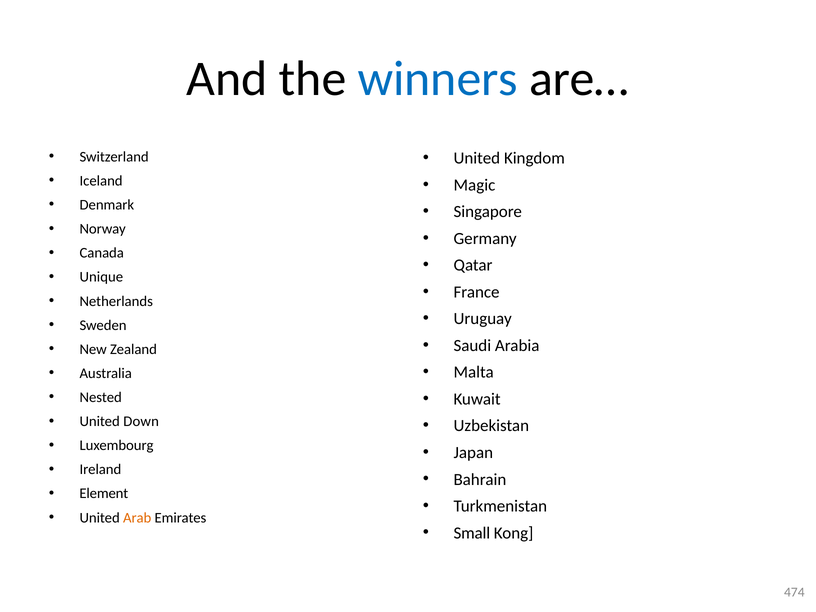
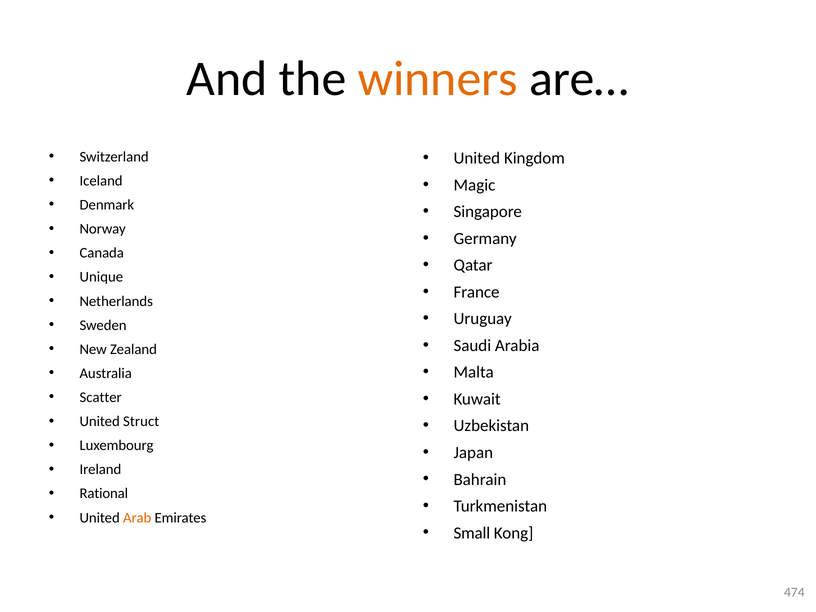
winners colour: blue -> orange (438, 79)
Nested: Nested -> Scatter (101, 397)
Down: Down -> Struct (141, 421)
Element: Element -> Rational (104, 494)
